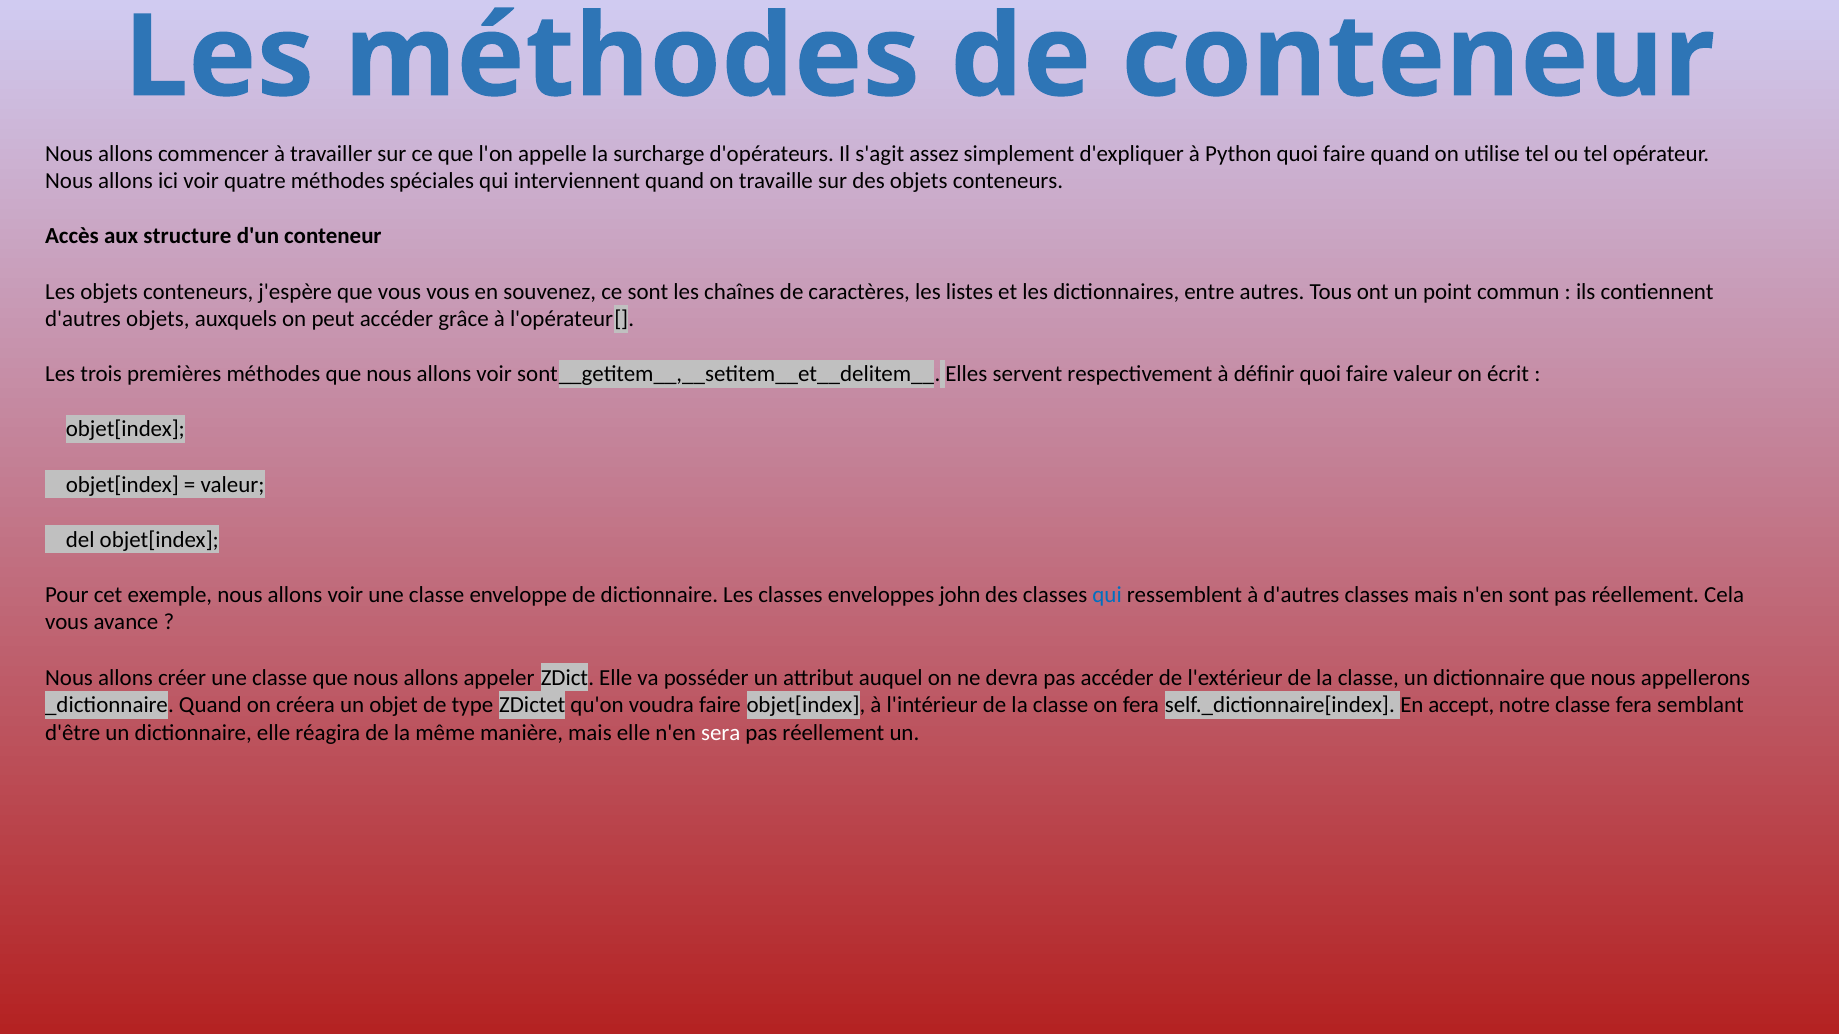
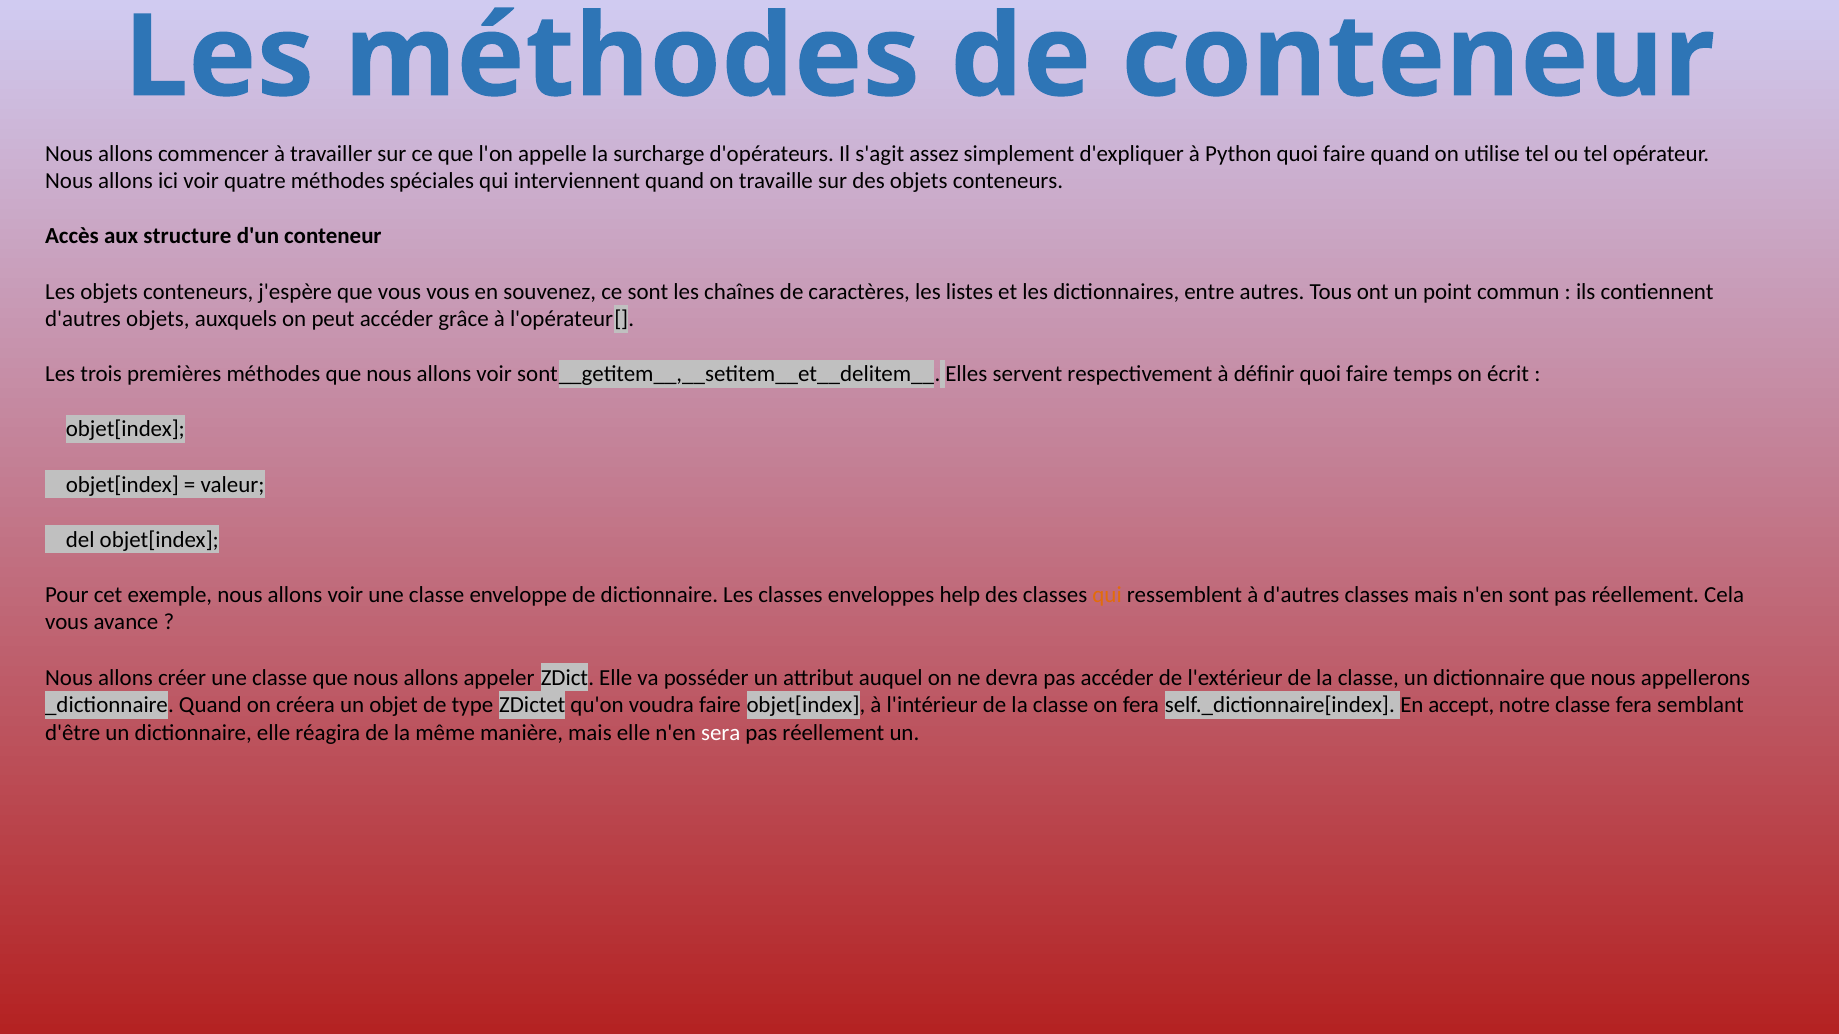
faire valeur: valeur -> temps (1423, 374)
john: john -> help (960, 595)
qui colour: blue -> orange (1107, 595)
